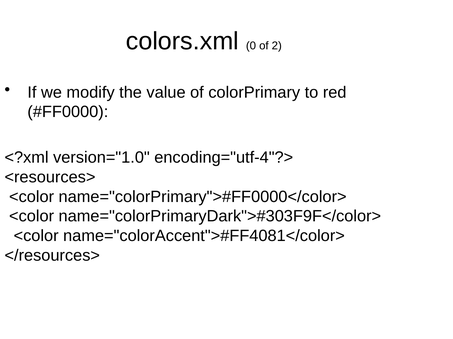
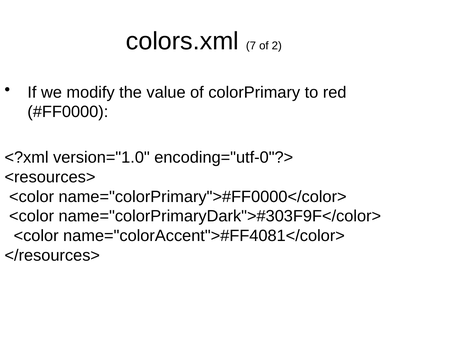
0: 0 -> 7 (251, 46)
encoding="utf-4"?>: encoding="utf-4"?> -> encoding="utf-0"?> (224, 158)
